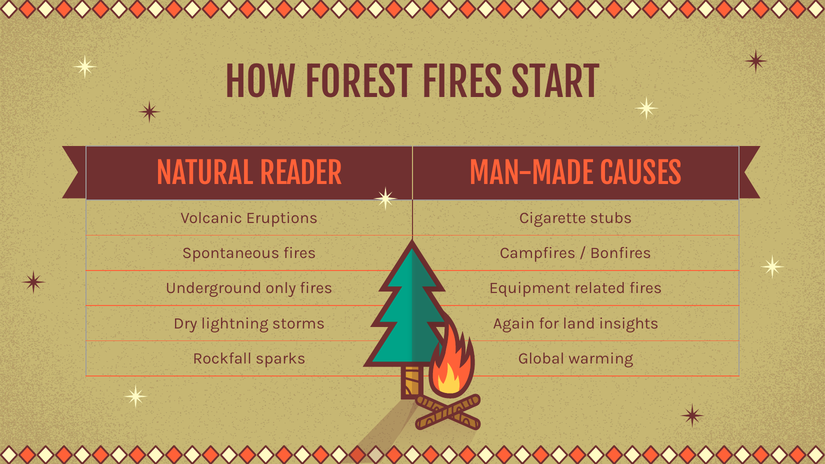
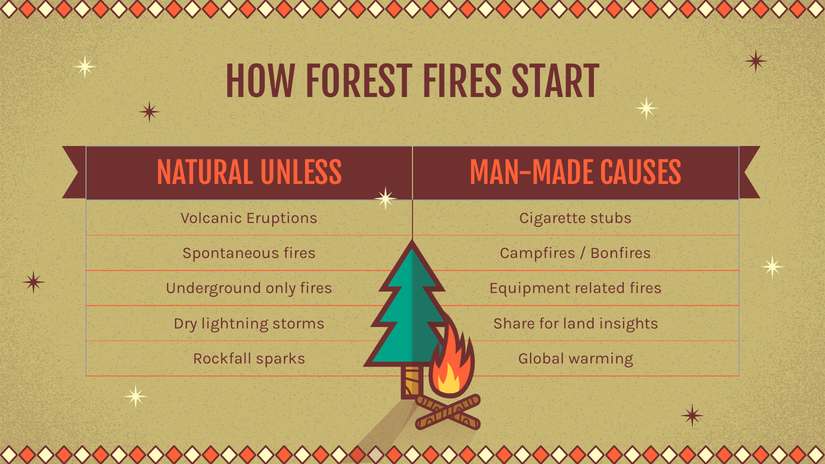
READER: READER -> UNLESS (301, 175)
Again: Again -> Share (514, 323)
